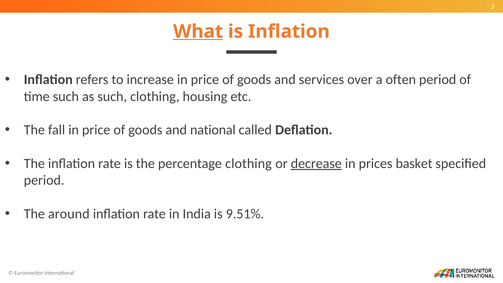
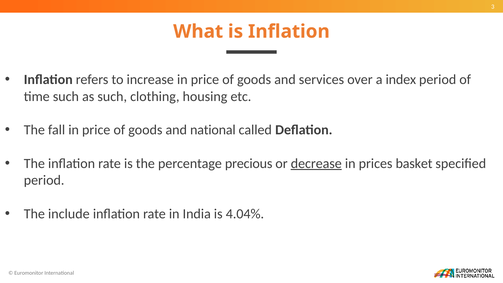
What underline: present -> none (198, 31)
often: often -> index (401, 80)
percentage clothing: clothing -> precious (249, 164)
around: around -> include (69, 214)
9.51%: 9.51% -> 4.04% (245, 214)
